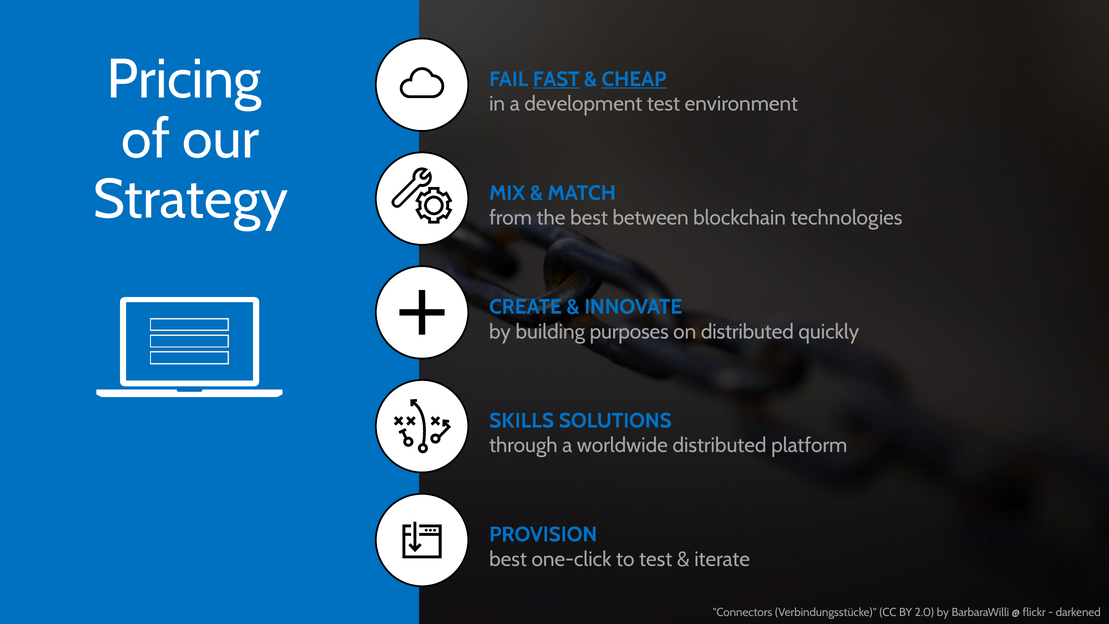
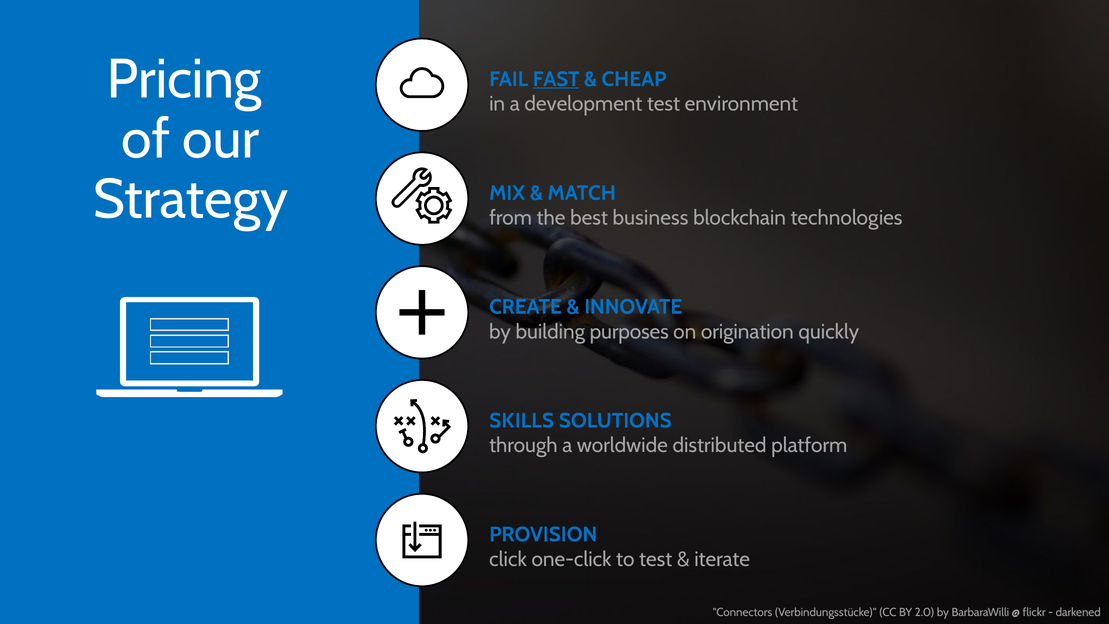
CHEAP underline: present -> none (634, 79)
between: between -> business (650, 218)
on distributed: distributed -> origination (747, 332)
best: best -> click (508, 559)
